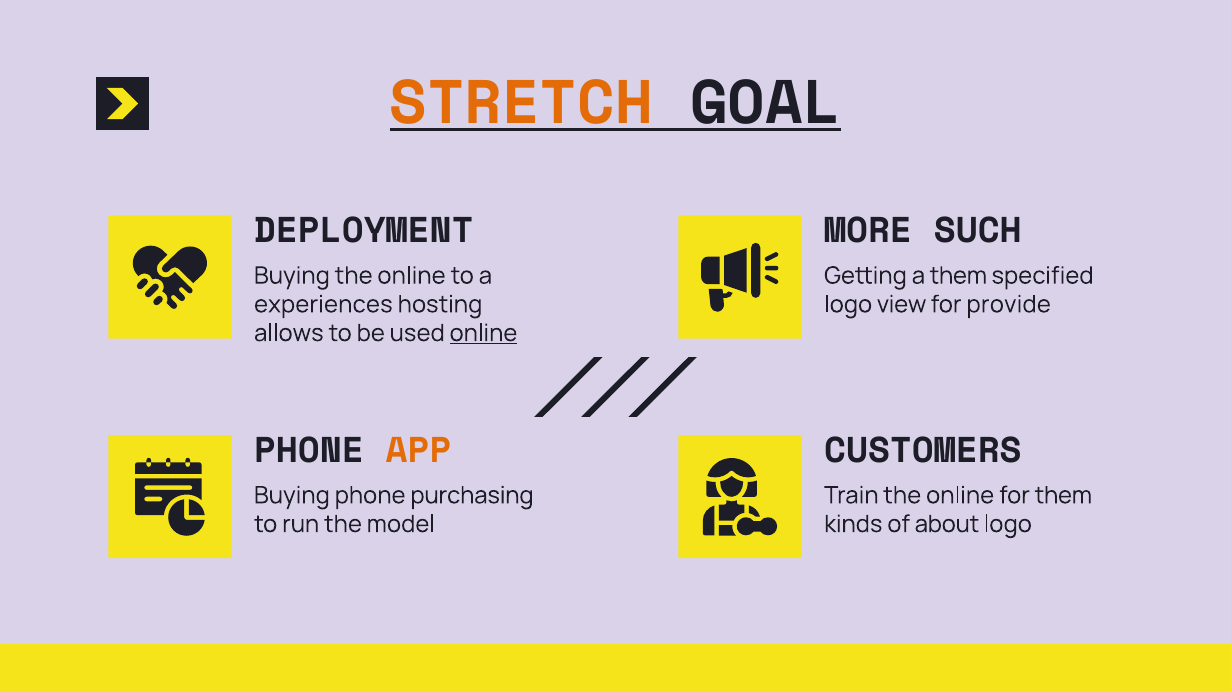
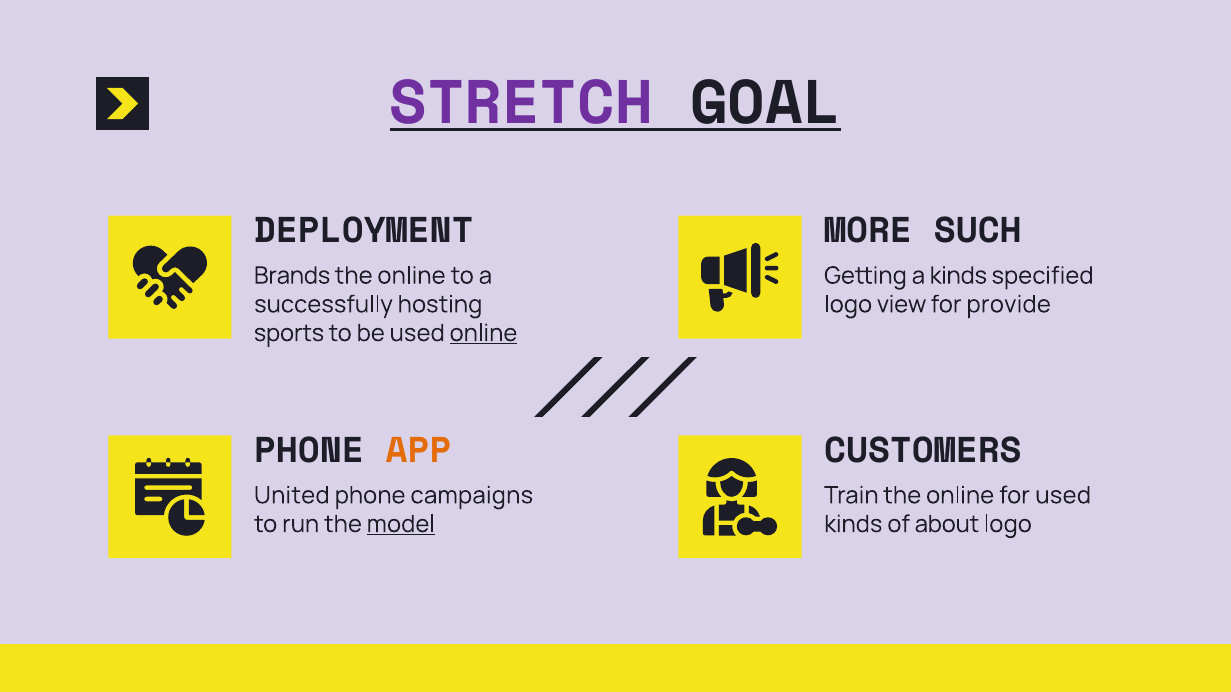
STRETCH colour: orange -> purple (521, 103)
Buying: Buying -> Brands (292, 276)
a them: them -> kinds (958, 276)
experiences: experiences -> successfully (323, 305)
allows: allows -> sports (289, 333)
Buying: Buying -> United (292, 496)
purchasing: purchasing -> campaigns (472, 496)
for them: them -> used (1063, 496)
model underline: none -> present (401, 524)
